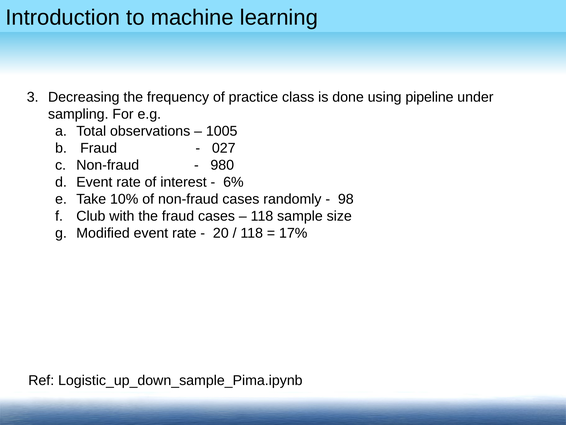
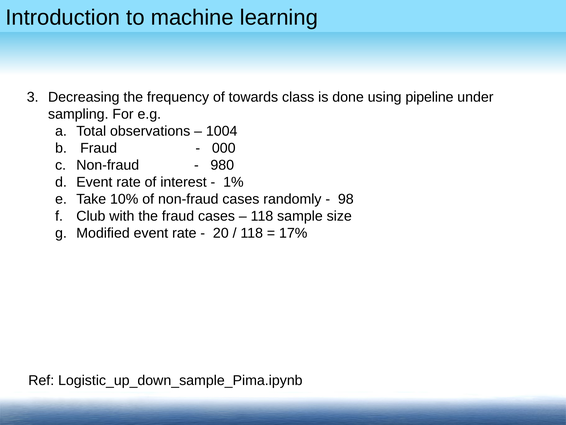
practice: practice -> towards (253, 97)
1005: 1005 -> 1004 (222, 131)
027: 027 -> 000 (224, 148)
6%: 6% -> 1% (233, 182)
